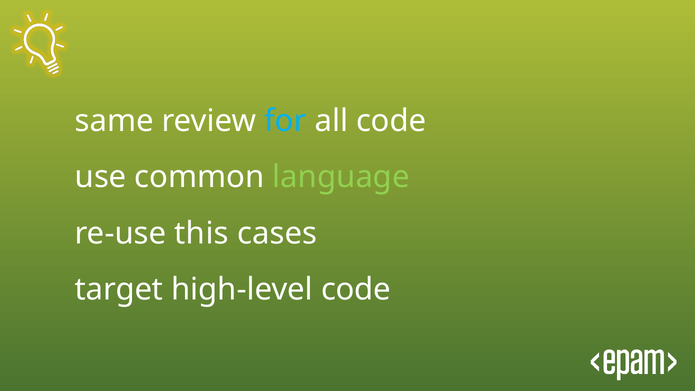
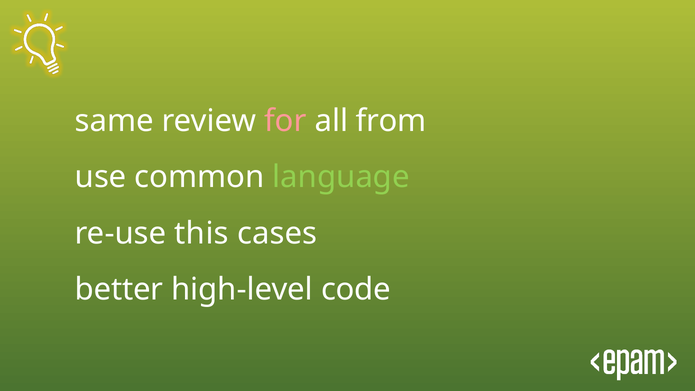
for colour: light blue -> pink (285, 121)
all code: code -> from (391, 121)
target: target -> better (119, 289)
